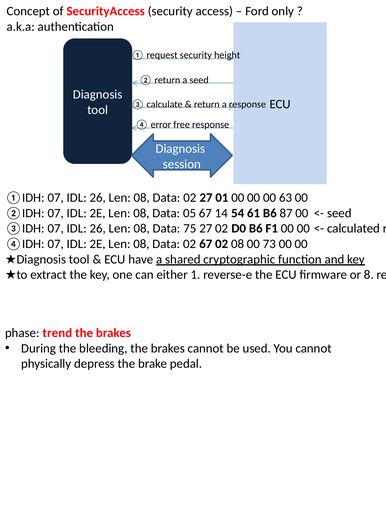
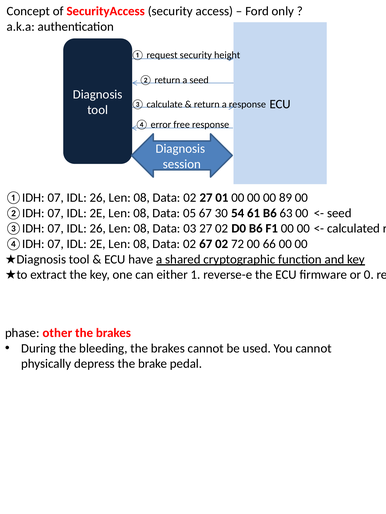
63: 63 -> 89 (286, 198)
14: 14 -> 30 (221, 213)
87: 87 -> 63 (286, 213)
75: 75 -> 03 (190, 229)
02 08: 08 -> 72 (238, 244)
73: 73 -> 66 (269, 244)
8: 8 -> 0 (369, 275)
trend: trend -> other (57, 333)
